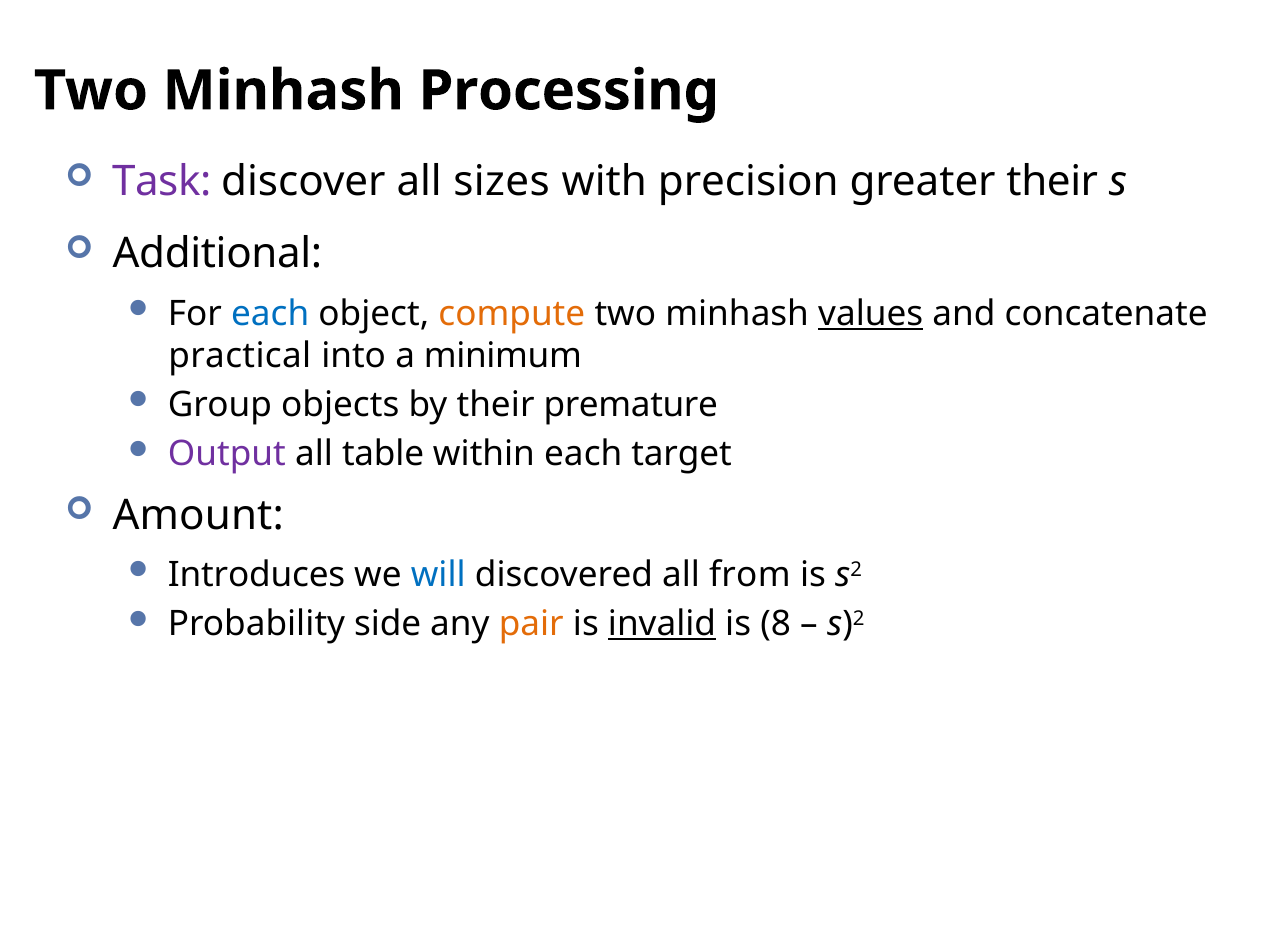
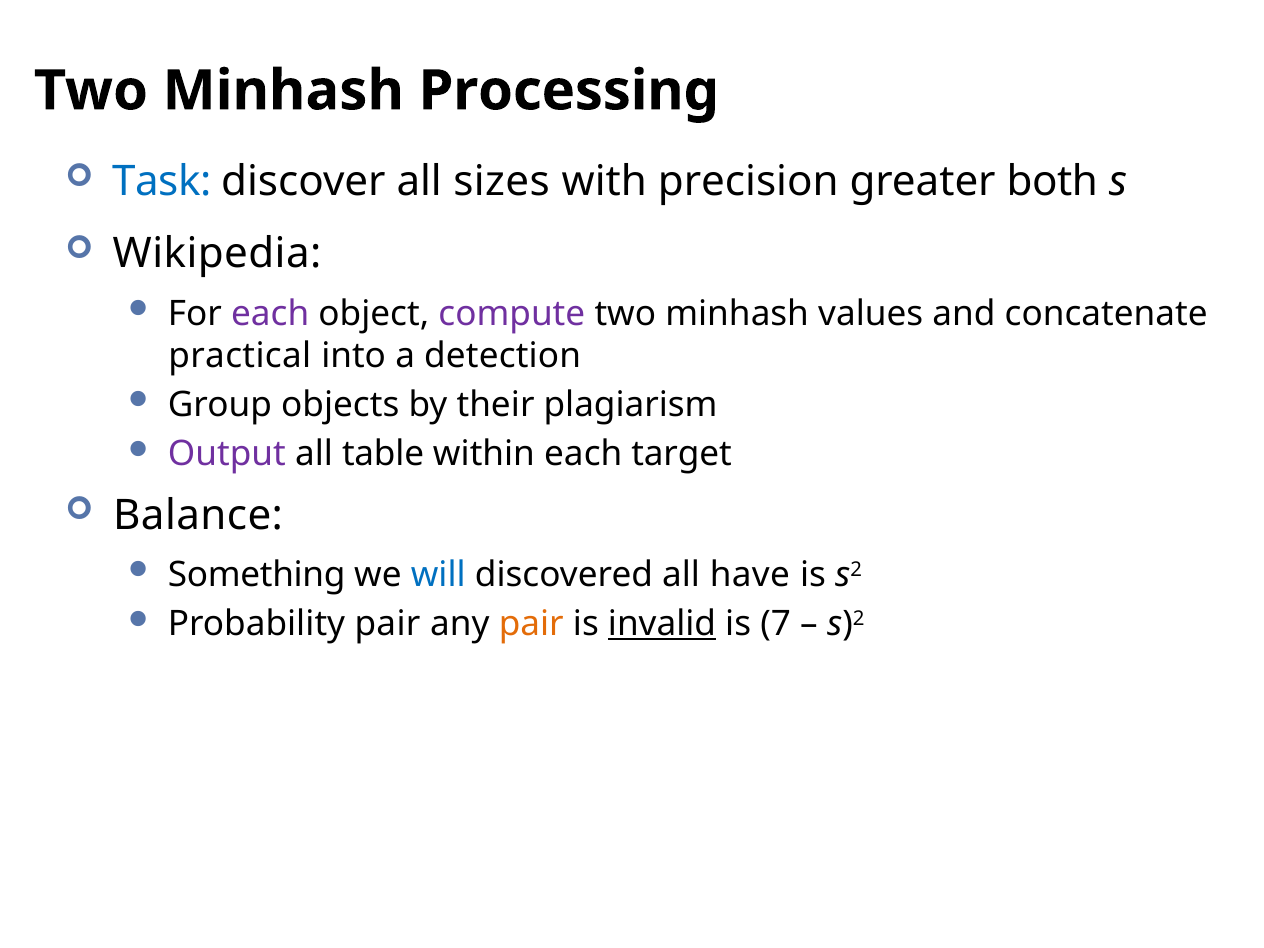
Task colour: purple -> blue (162, 182)
greater their: their -> both (1052, 182)
Additional: Additional -> Wikipedia (217, 254)
each colour: blue -> purple (270, 314)
compute colour: orange -> purple (512, 314)
values underline: present -> none (871, 314)
minimum: minimum -> detection (503, 356)
premature: premature -> plagiarism (631, 405)
Amount: Amount -> Balance (198, 515)
Introduces: Introduces -> Something (257, 575)
from: from -> have (750, 575)
Probability side: side -> pair (387, 624)
8: 8 -> 7 (776, 624)
